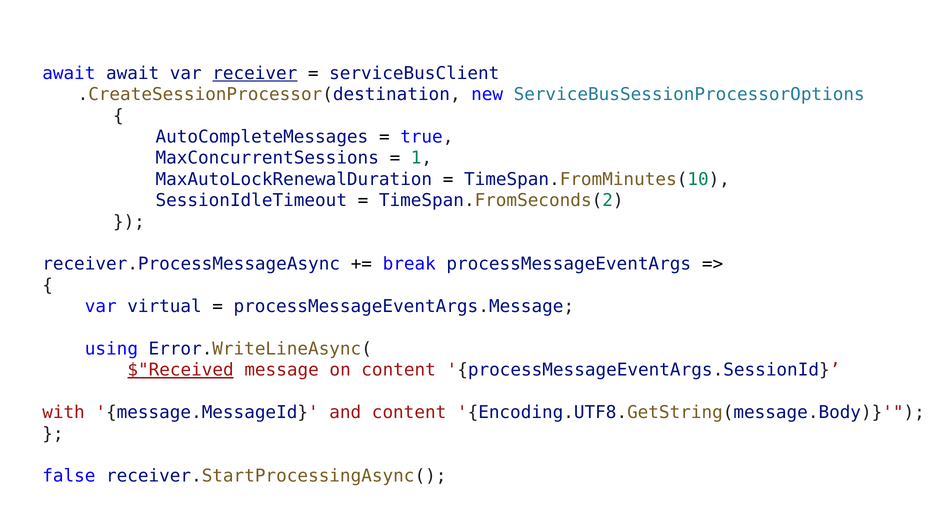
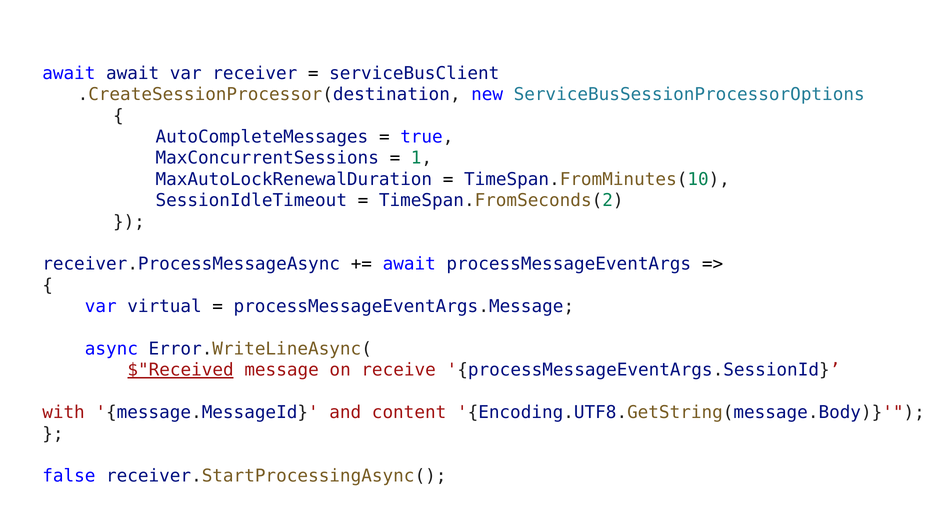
receiver underline: present -> none (255, 73)
break: break -> await (409, 264)
using: using -> async (111, 349)
on content: content -> receive (399, 370)
